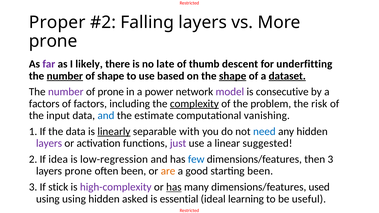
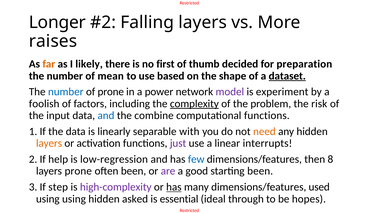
Proper: Proper -> Longer (57, 22)
prone: prone -> raises (53, 41)
far colour: purple -> orange (49, 64)
late: late -> first (165, 64)
descent: descent -> decided (240, 64)
underfitting: underfitting -> preparation (304, 64)
number underline: present -> none (65, 76)
of shape: shape -> mean (111, 76)
shape underline: present -> none (233, 76)
number colour: purple -> blue (66, 92)
consecutive: consecutive -> experiment (282, 92)
factors: factors -> foolish (44, 104)
estimate: estimate -> combine (154, 116)
computational vanishing: vanishing -> functions (267, 116)
linearly underline: present -> none (114, 132)
need colour: blue -> orange (264, 132)
layers colour: purple -> orange (49, 143)
suggested: suggested -> interrupts (267, 143)
idea: idea -> help (58, 159)
then 3: 3 -> 8 (330, 159)
are colour: orange -> purple (168, 171)
stick: stick -> step (58, 187)
learning: learning -> through (246, 199)
useful: useful -> hopes (309, 199)
